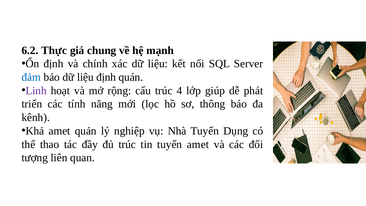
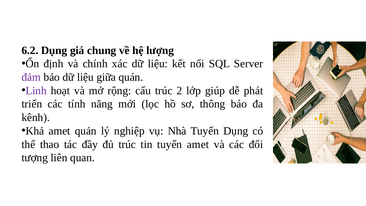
6.2 Thực: Thực -> Dụng (54, 50)
mạnh: mạnh -> lượng (160, 50)
đảm colour: blue -> purple (31, 77)
liệu định: định -> giữa (106, 77)
4: 4 -> 2 (179, 91)
